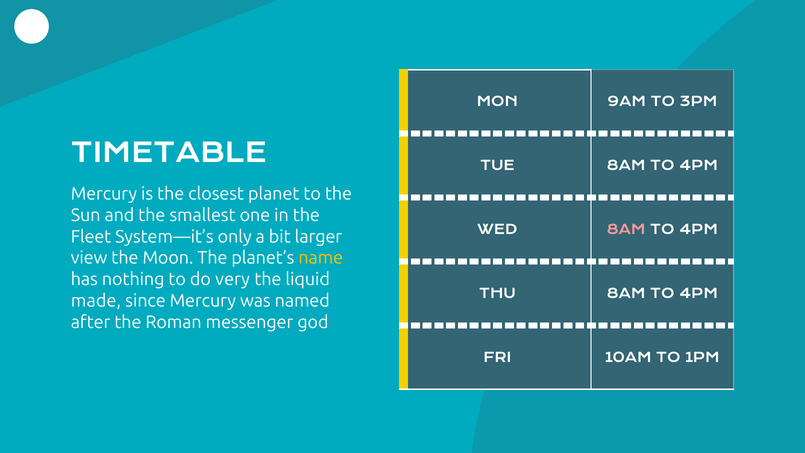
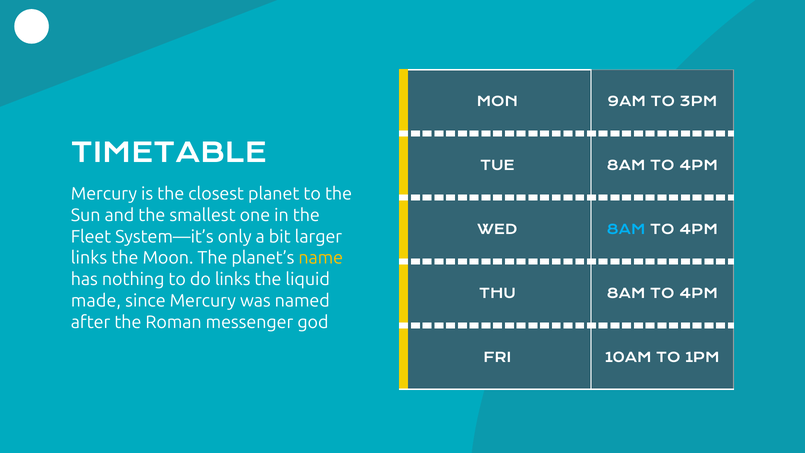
8AM colour: pink -> light blue (626, 230)
view: view -> links (89, 258)
do very: very -> links (233, 279)
